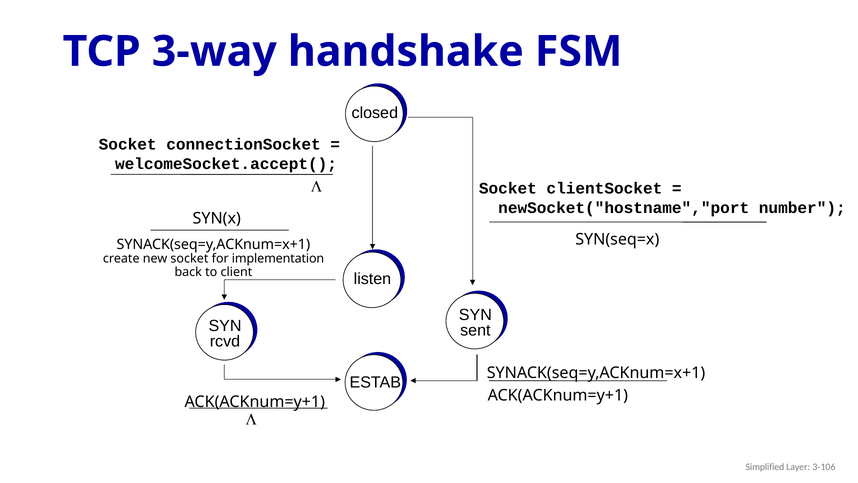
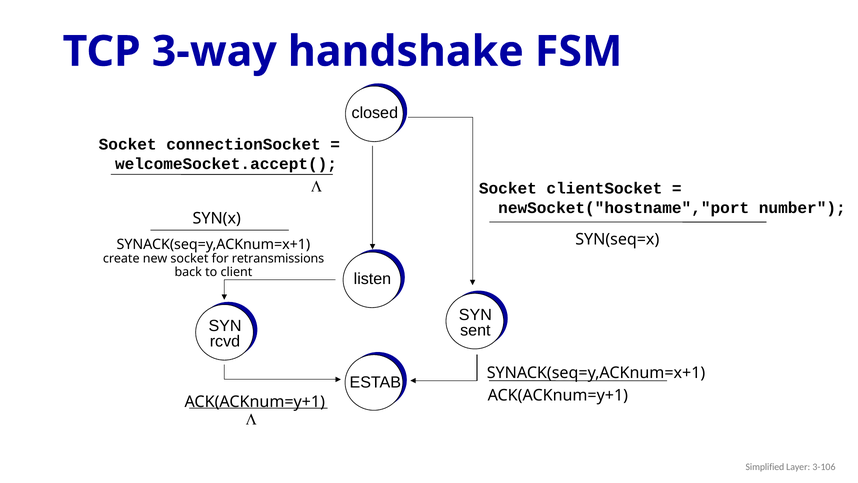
implementation: implementation -> retransmissions (278, 259)
